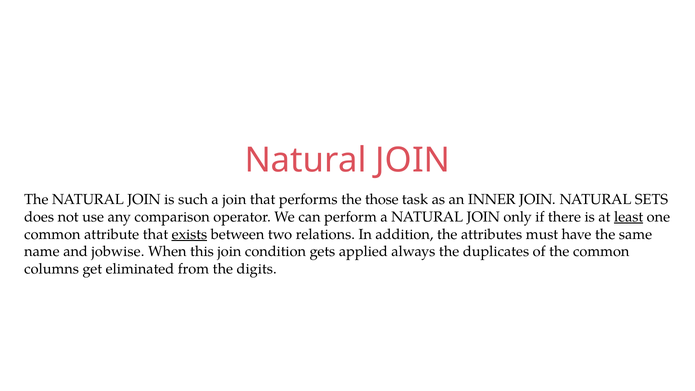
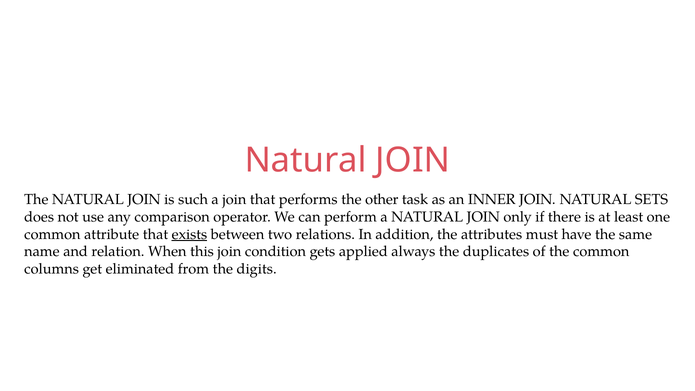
those: those -> other (382, 199)
least underline: present -> none (629, 217)
jobwise: jobwise -> relation (118, 252)
